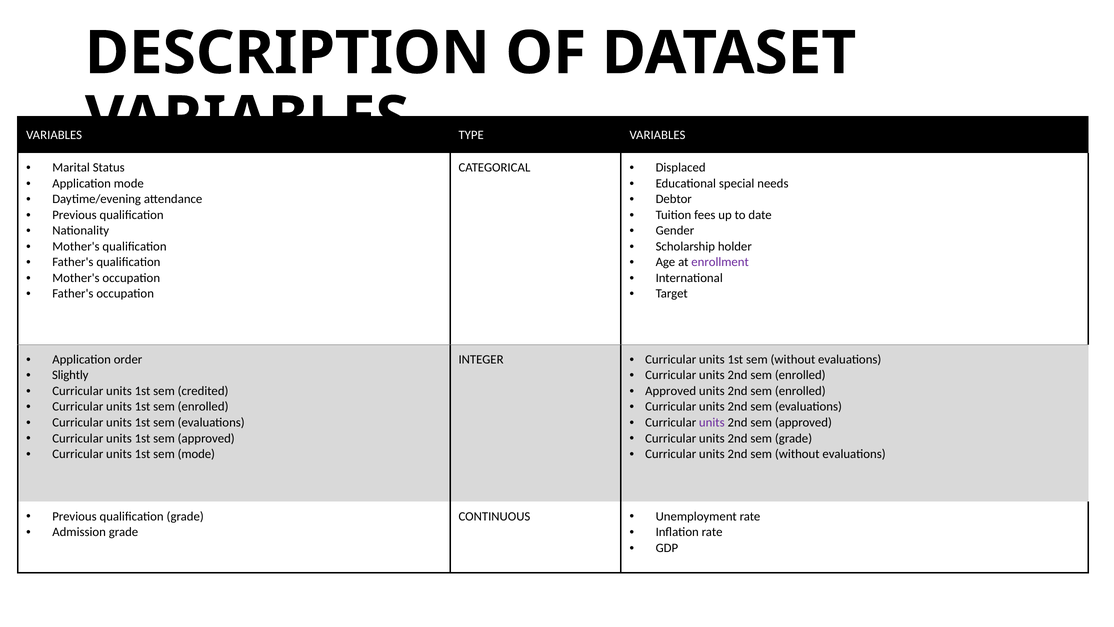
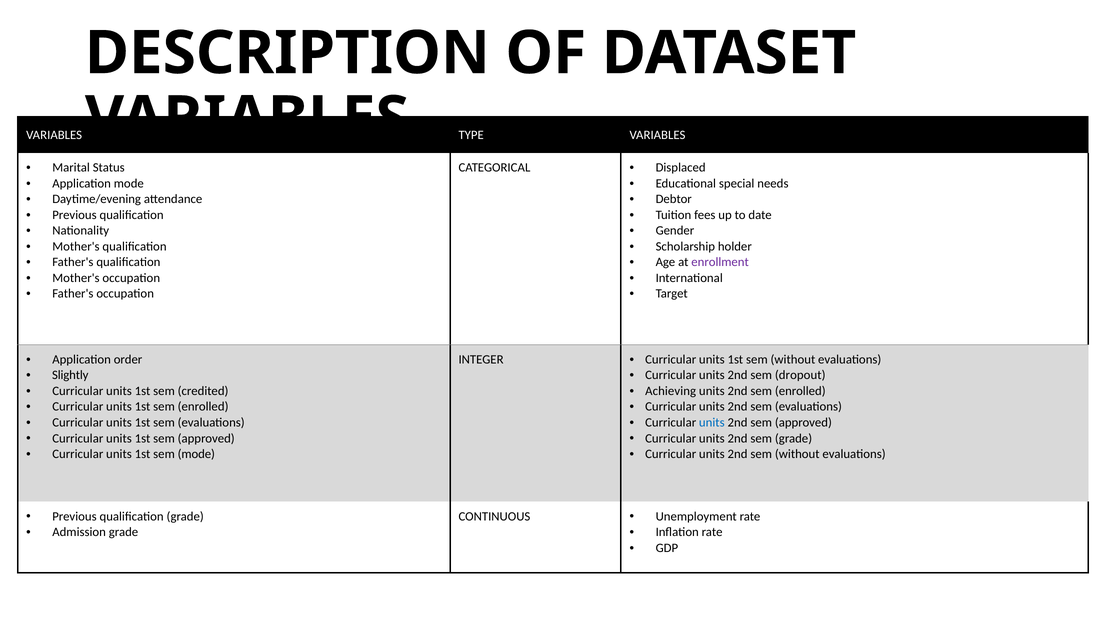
enrolled: enrolled -> dropout (800, 375)
Approved: Approved -> Achieving (671, 391)
units colour: purple -> blue (712, 422)
